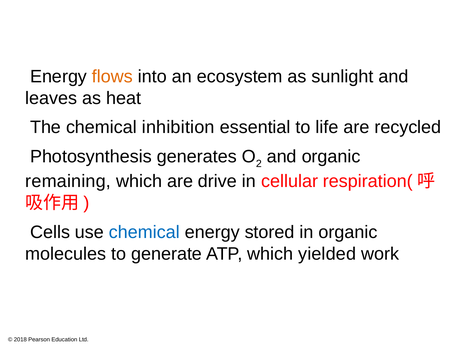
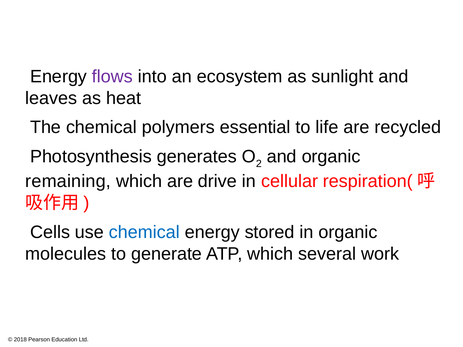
flows colour: orange -> purple (112, 77)
inhibition: inhibition -> polymers (178, 127)
yielded: yielded -> several (327, 254)
